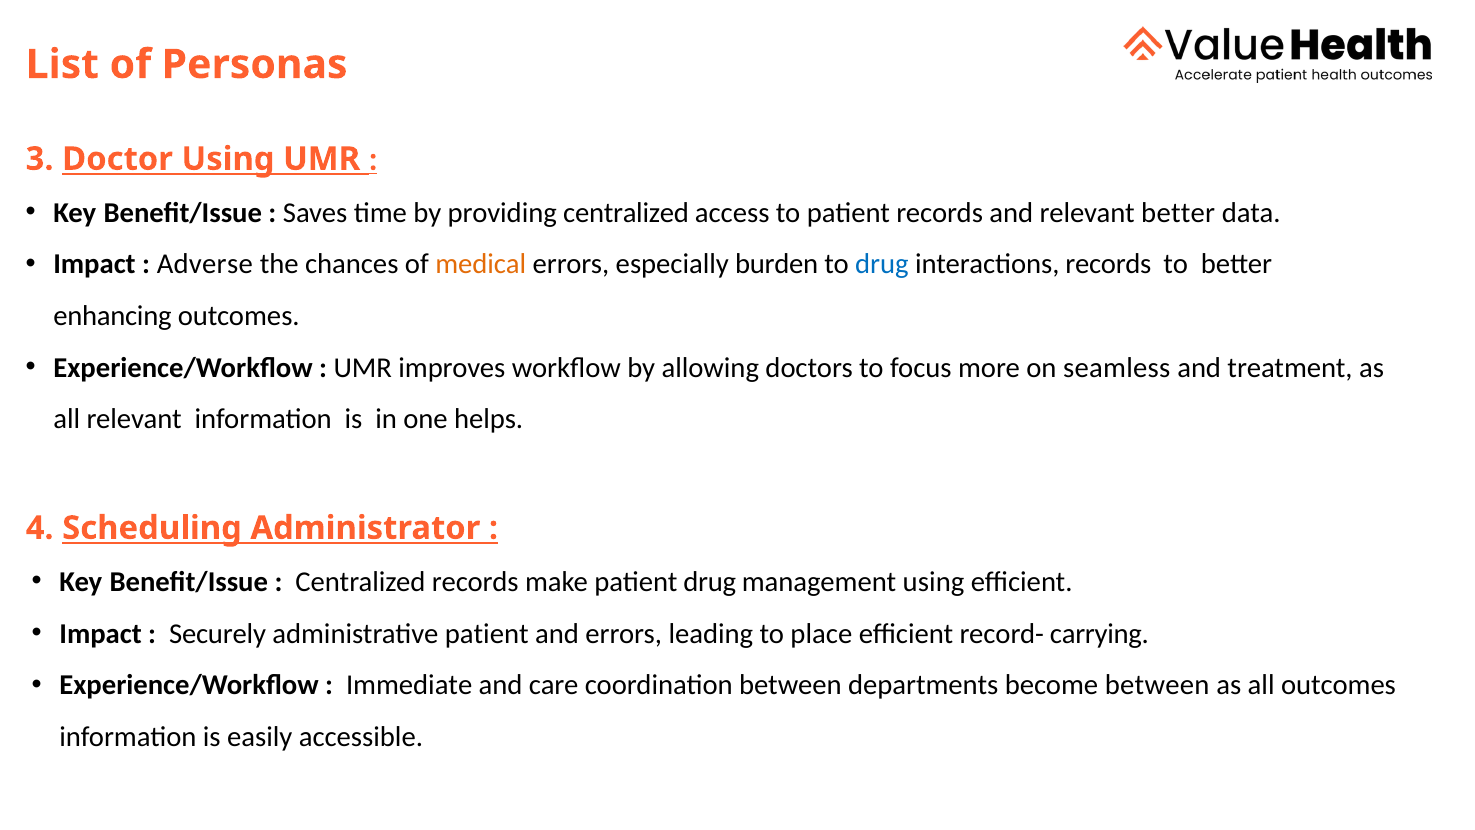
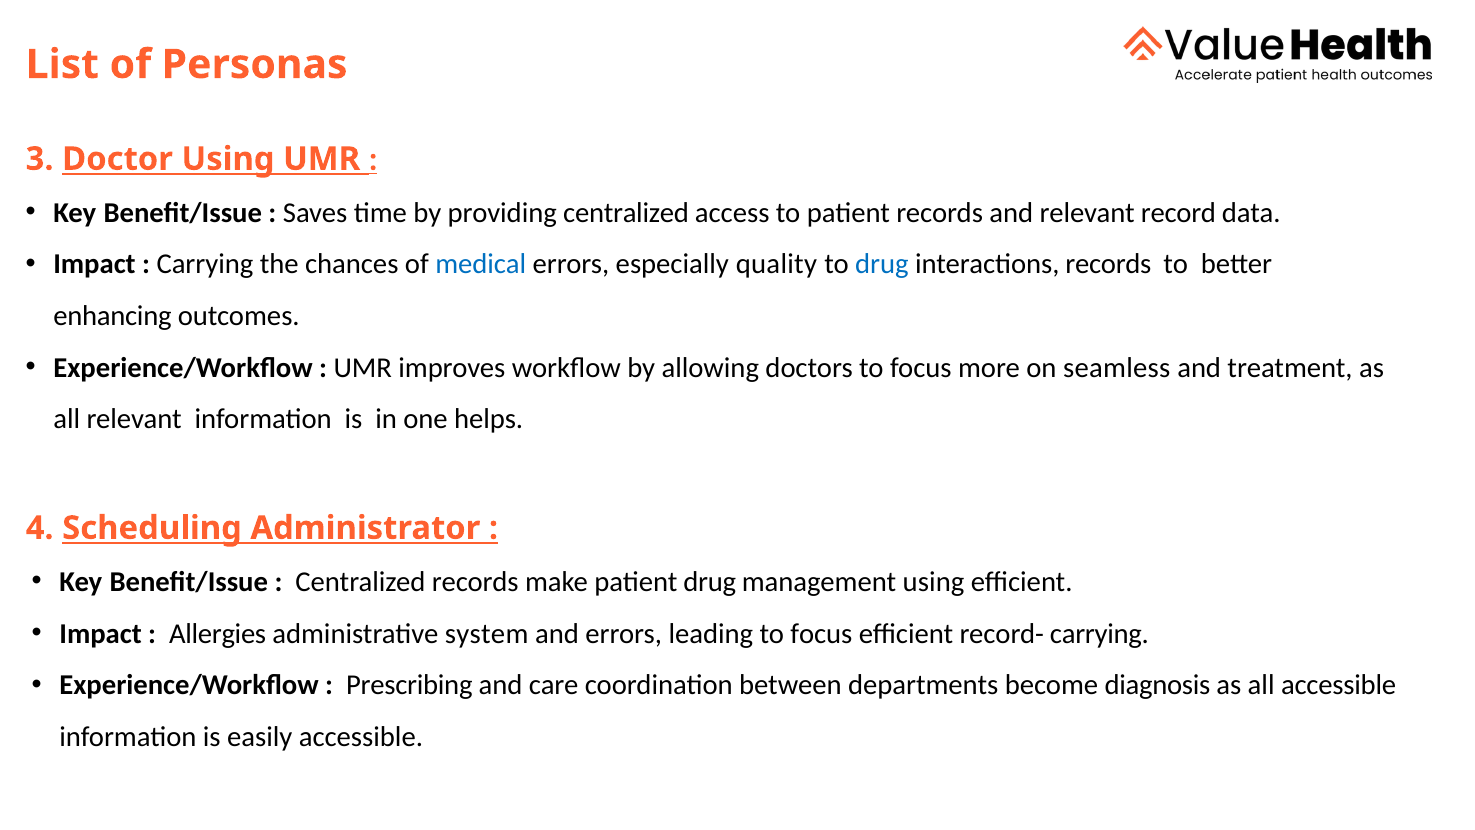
relevant better: better -> record (1178, 213)
Adverse: Adverse -> Carrying (205, 264)
medical colour: orange -> blue (481, 264)
burden: burden -> quality (776, 264)
Securely: Securely -> Allergies (218, 633)
administrative patient: patient -> system (487, 633)
leading to place: place -> focus (821, 633)
Immediate: Immediate -> Prescribing (409, 685)
become between: between -> diagnosis (1157, 685)
all outcomes: outcomes -> accessible (1339, 685)
